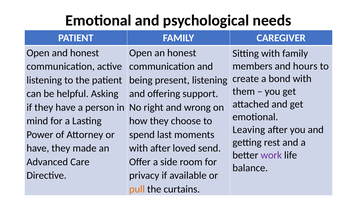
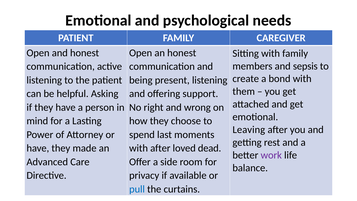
hours: hours -> sepsis (305, 66)
send: send -> dead (210, 148)
pull colour: orange -> blue (137, 189)
